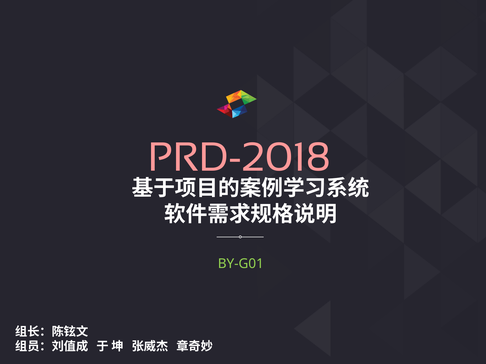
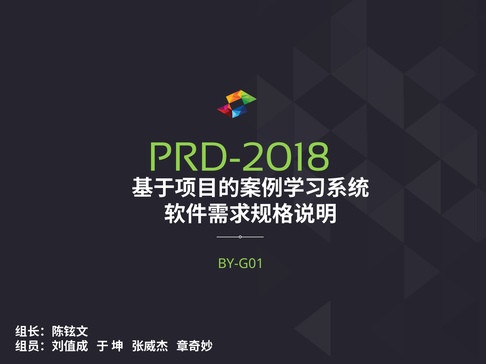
PRD-2018 colour: pink -> light green (239, 158)
